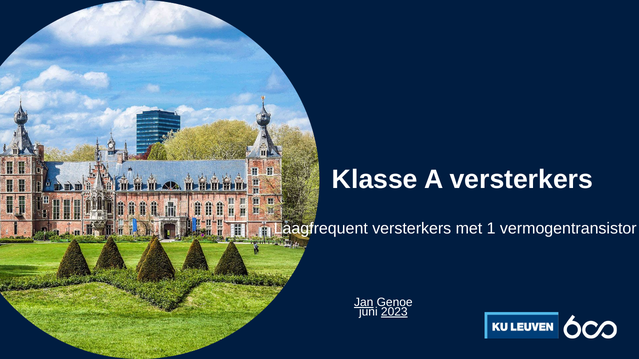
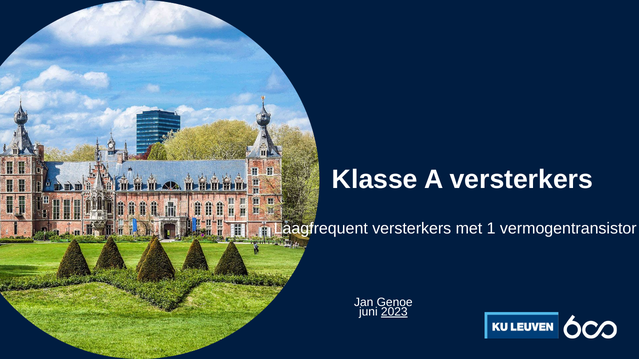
Jan underline: present -> none (364, 303)
